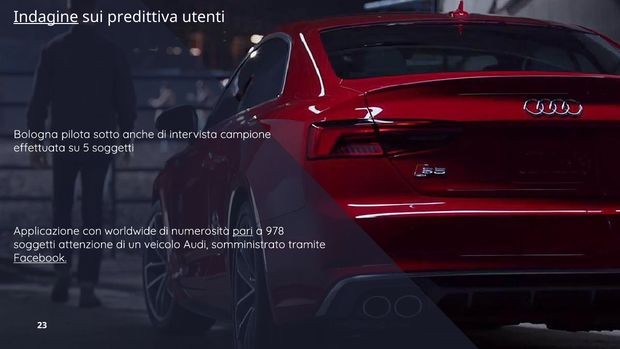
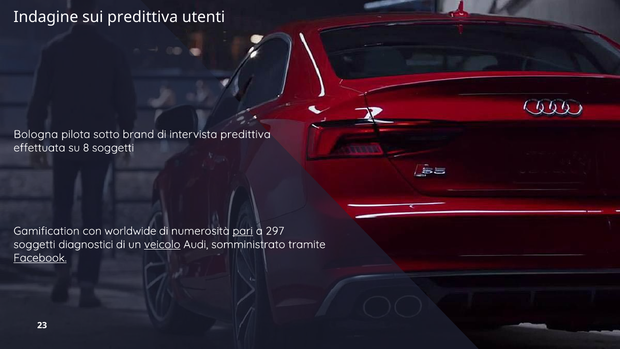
Indagine underline: present -> none (46, 17)
anche: anche -> brand (138, 134)
intervista campione: campione -> predittiva (245, 134)
5: 5 -> 8 (86, 148)
Applicazione: Applicazione -> Gamification (47, 231)
978: 978 -> 297 (275, 231)
attenzione: attenzione -> diagnostici (86, 244)
veicolo underline: none -> present (162, 244)
